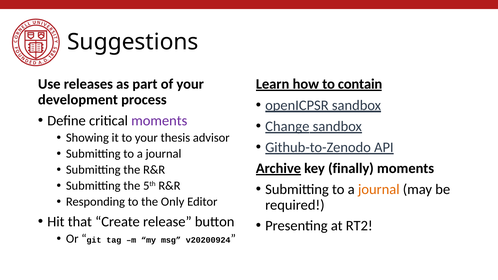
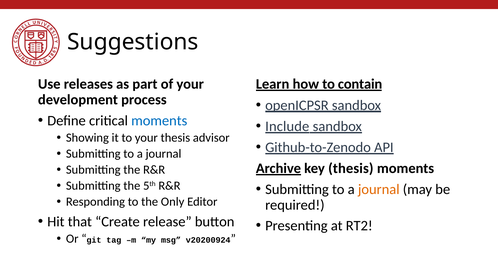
moments colour: purple -> blue (159, 121)
Change: Change -> Include (287, 126)
key finally: finally -> thesis (351, 168)
